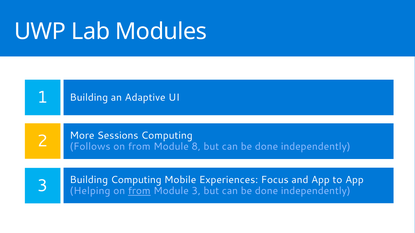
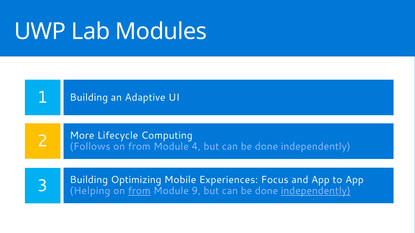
Sessions: Sessions -> Lifecycle (118, 136)
8: 8 -> 4 (196, 147)
Building Computing: Computing -> Optimizing (136, 180)
Module 3: 3 -> 9 (196, 191)
independently underline: none -> present (316, 191)
